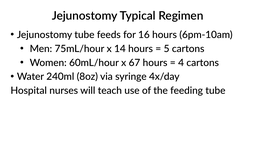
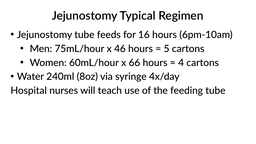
14: 14 -> 46 (120, 49)
67: 67 -> 66 (134, 63)
